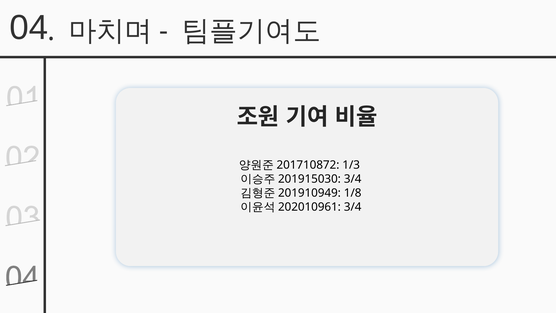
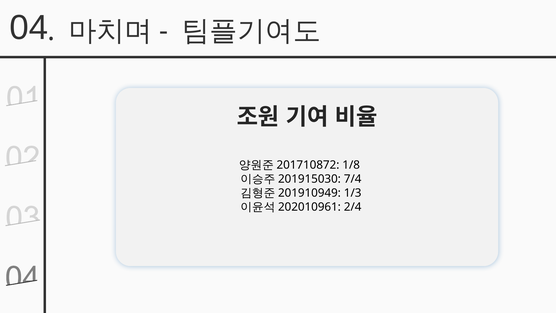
1/3: 1/3 -> 1/8 (351, 165)
3/4: 3/4 -> 7/4 (353, 179)
1/8: 1/8 -> 1/3 (353, 193)
3/4: 3/4 -> 2/4 (353, 207)
